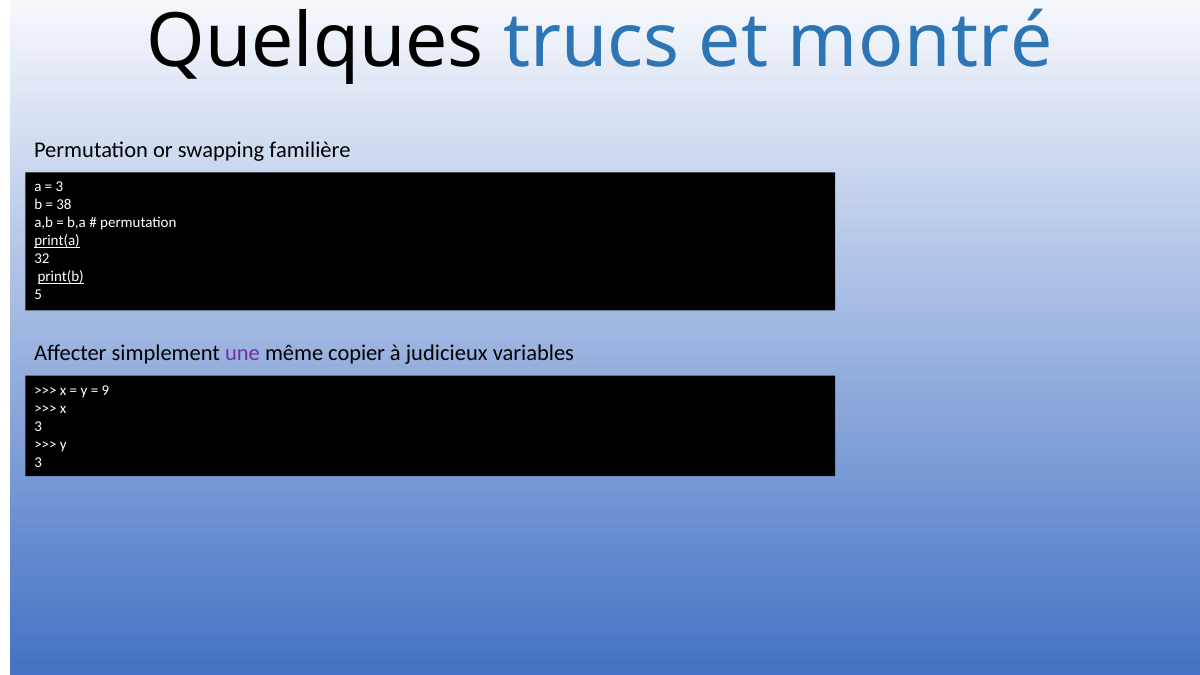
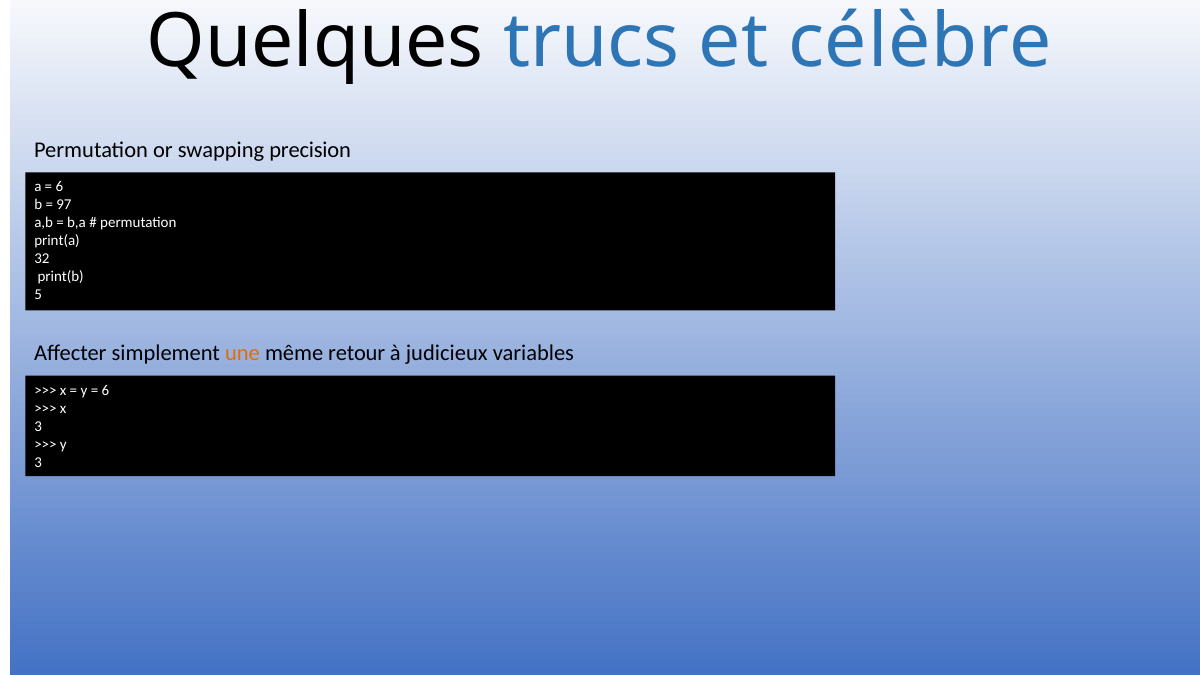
montré: montré -> célèbre (920, 41)
familière: familière -> precision (310, 150)
3: 3 -> 6 (59, 187)
38: 38 -> 97 (64, 205)
print(a underline: present -> none (57, 241)
print(b underline: present -> none (61, 277)
une colour: purple -> orange (242, 353)
copier: copier -> retour (357, 353)
9: 9 -> 6 (105, 390)
